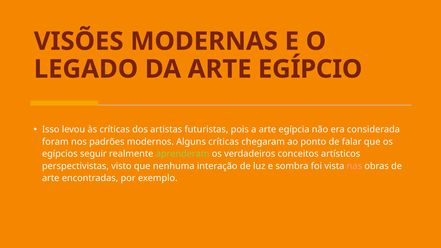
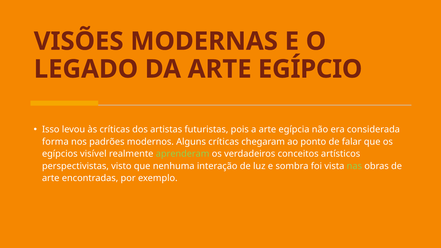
foram: foram -> forma (55, 142)
seguir: seguir -> visível (93, 154)
nas colour: pink -> light green (354, 166)
